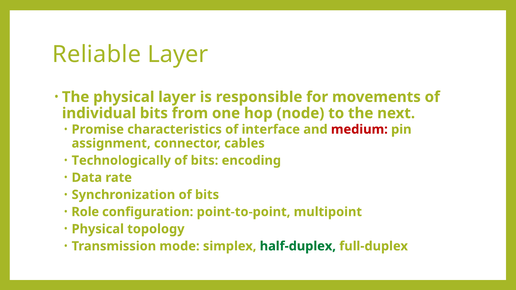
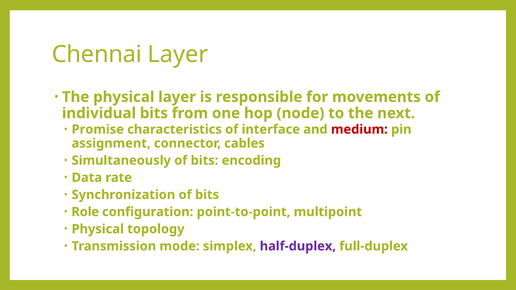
Reliable: Reliable -> Chennai (97, 54)
Technologically: Technologically -> Simultaneously (121, 161)
half-duplex colour: green -> purple (298, 246)
